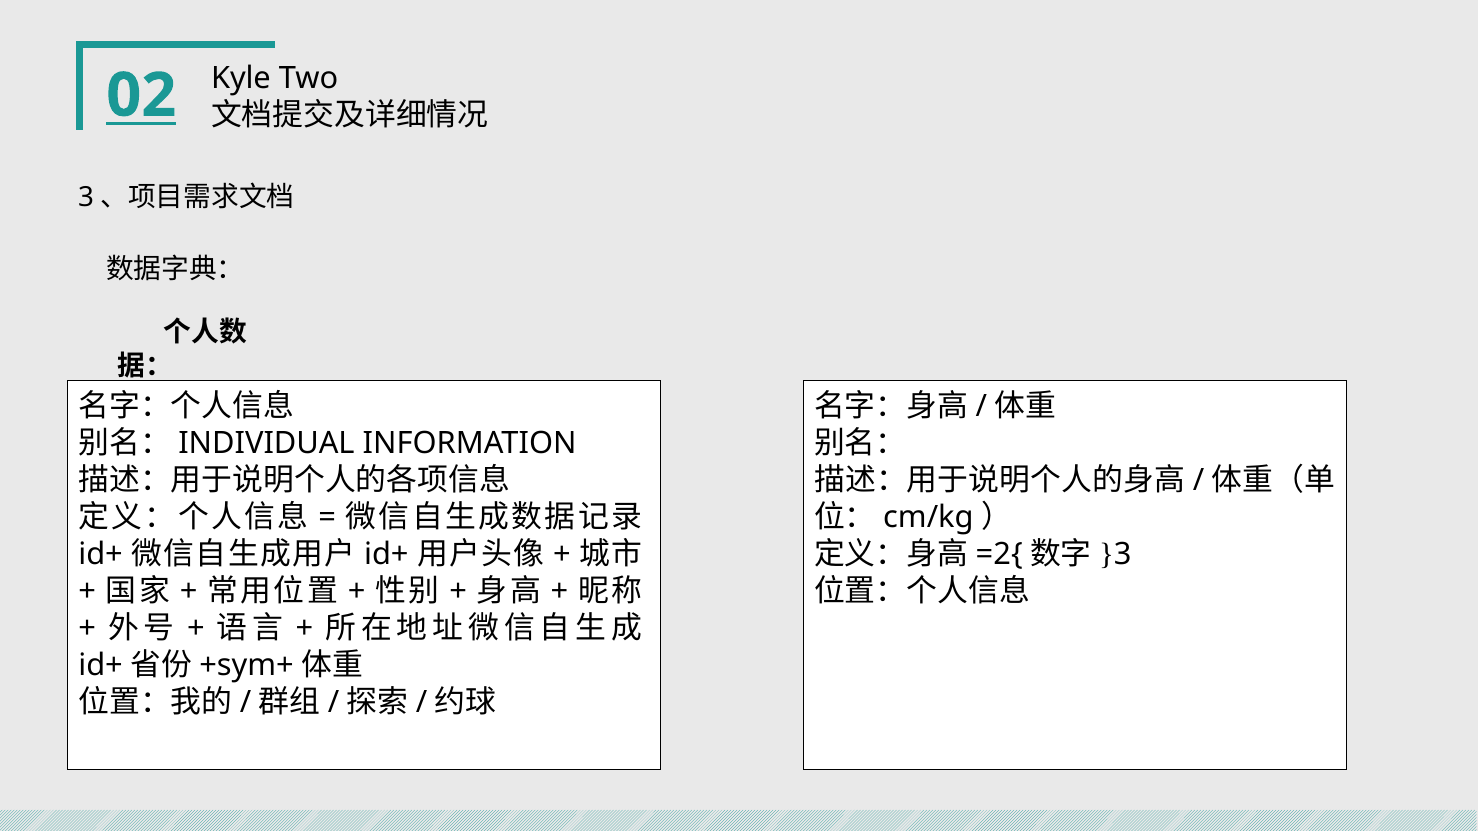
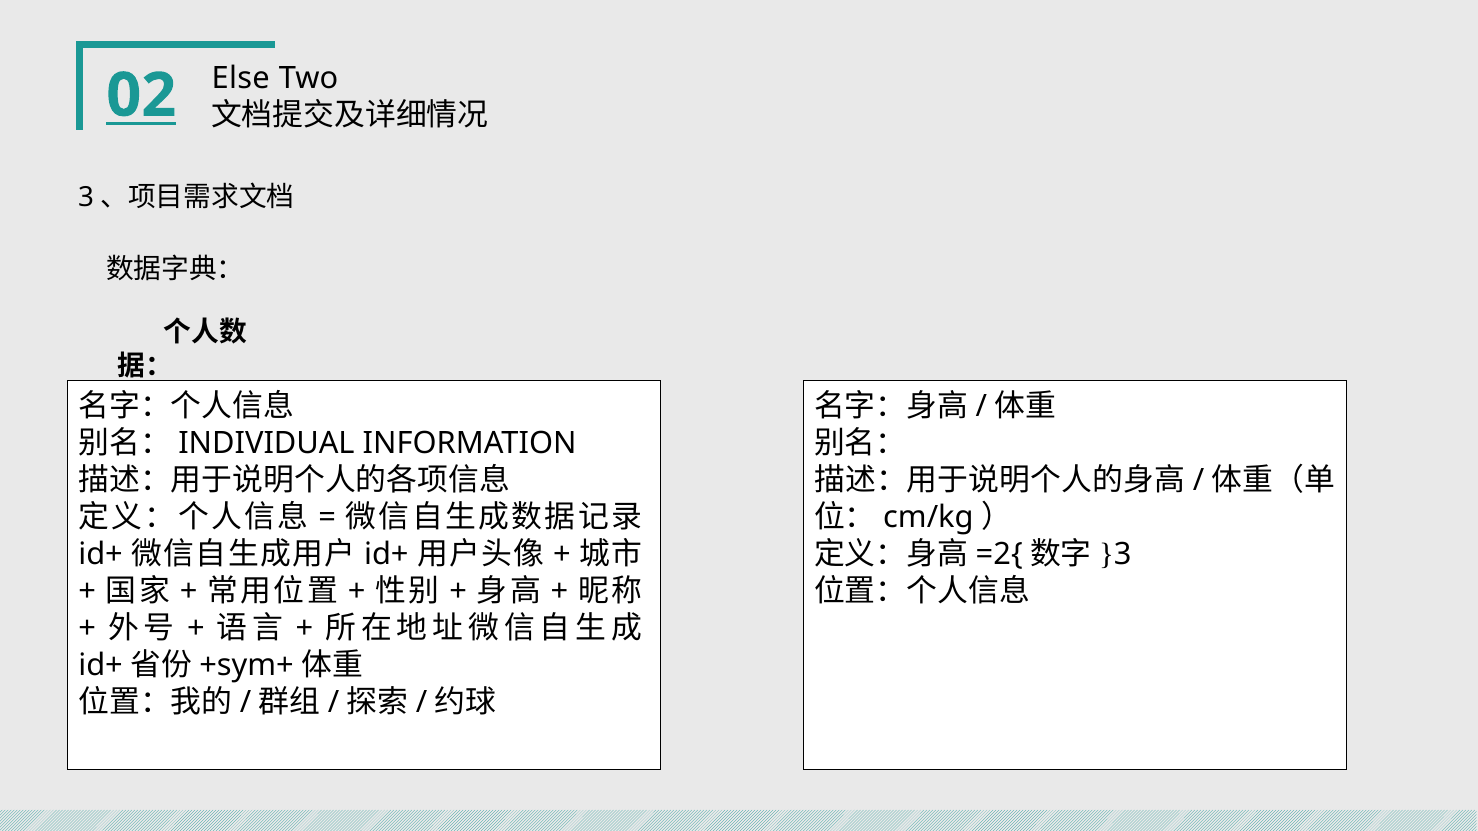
Kyle: Kyle -> Else (241, 79)
